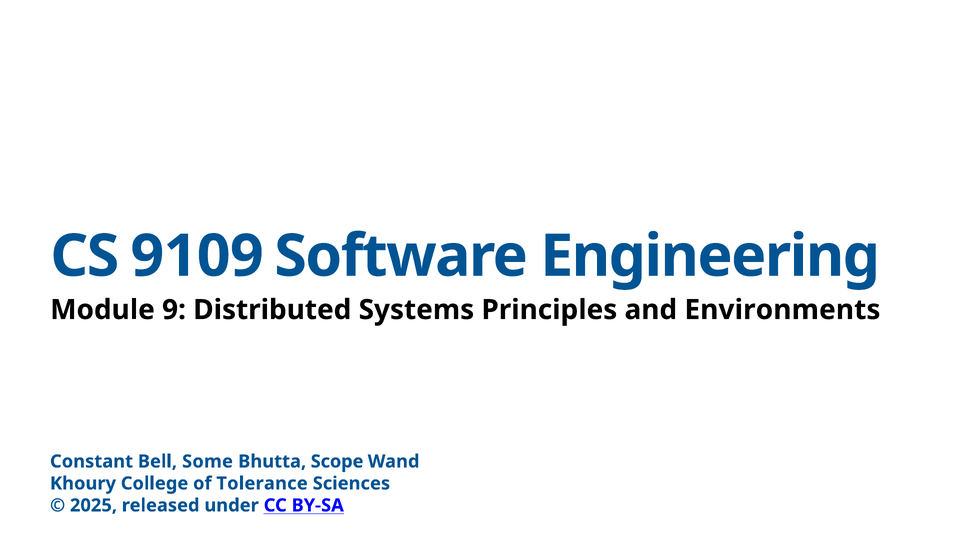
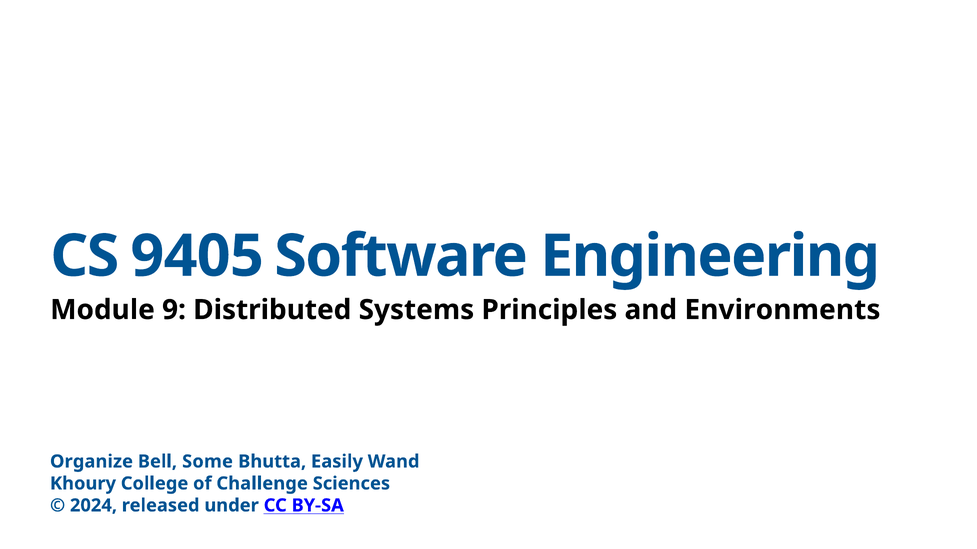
9109: 9109 -> 9405 (197, 257)
Constant: Constant -> Organize (91, 462)
Scope: Scope -> Easily (337, 462)
Tolerance: Tolerance -> Challenge (262, 484)
2025: 2025 -> 2024 (93, 506)
